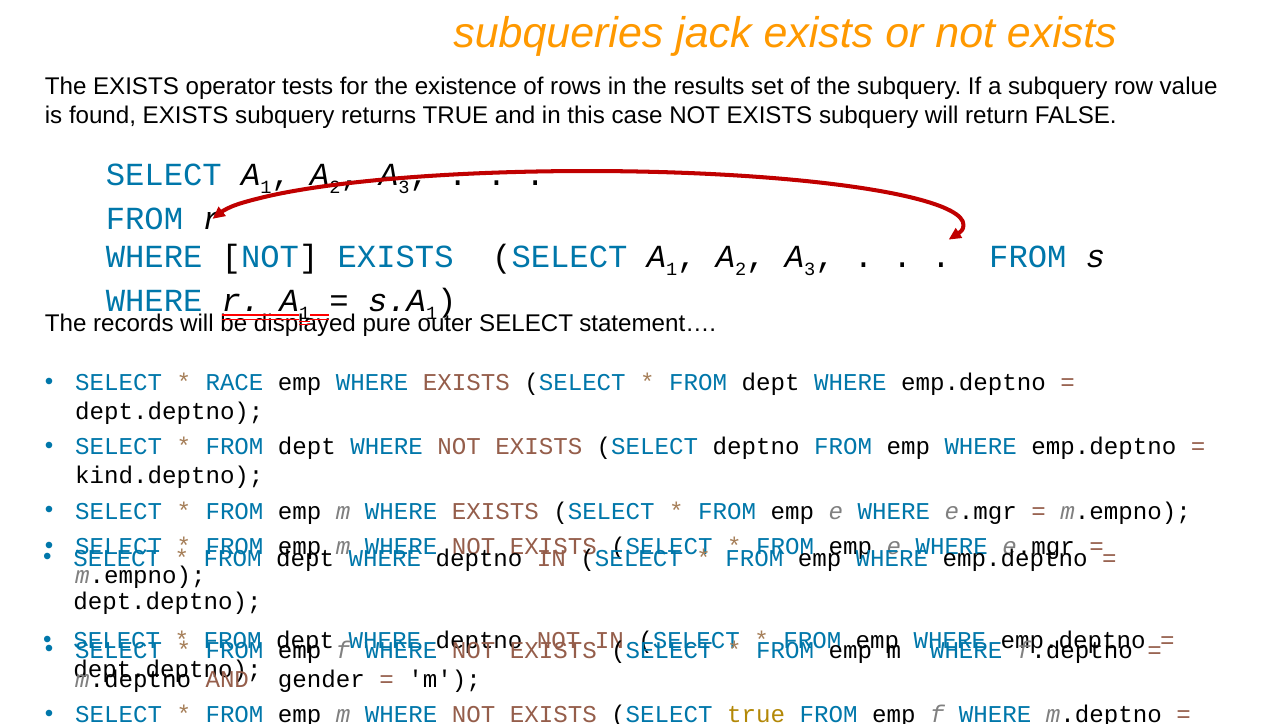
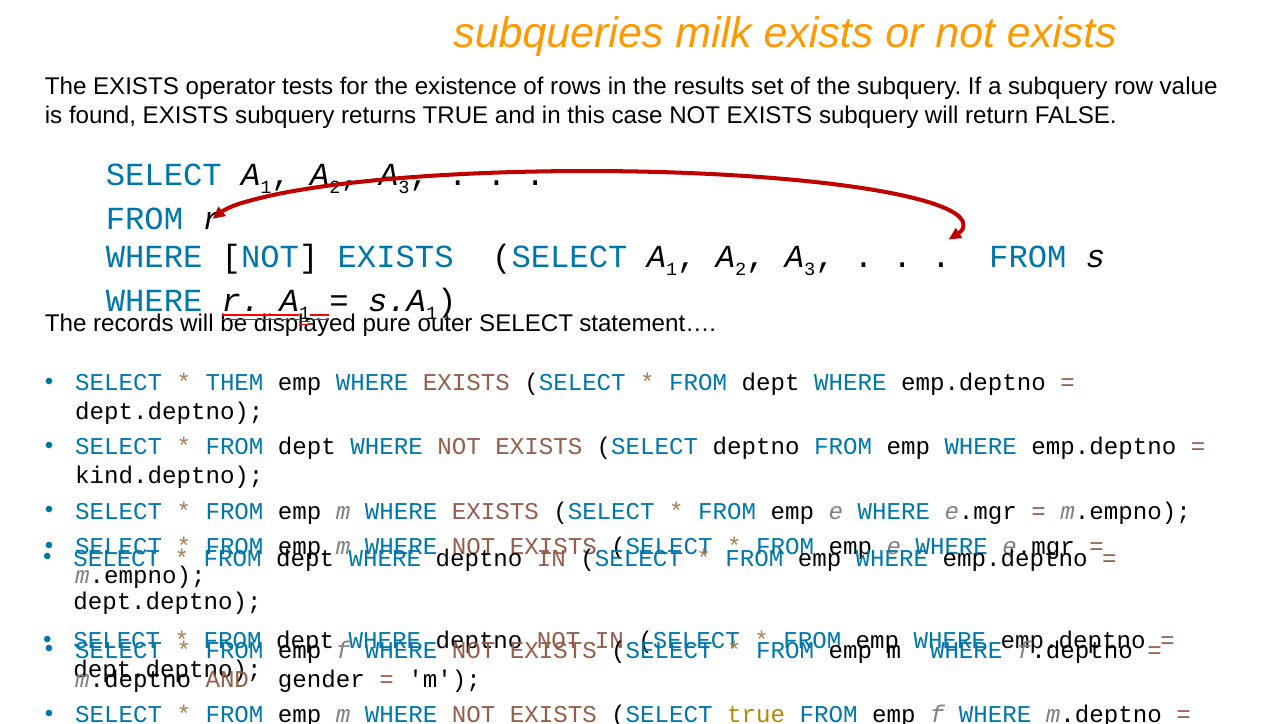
jack: jack -> milk (713, 34)
RACE: RACE -> THEM (234, 383)
